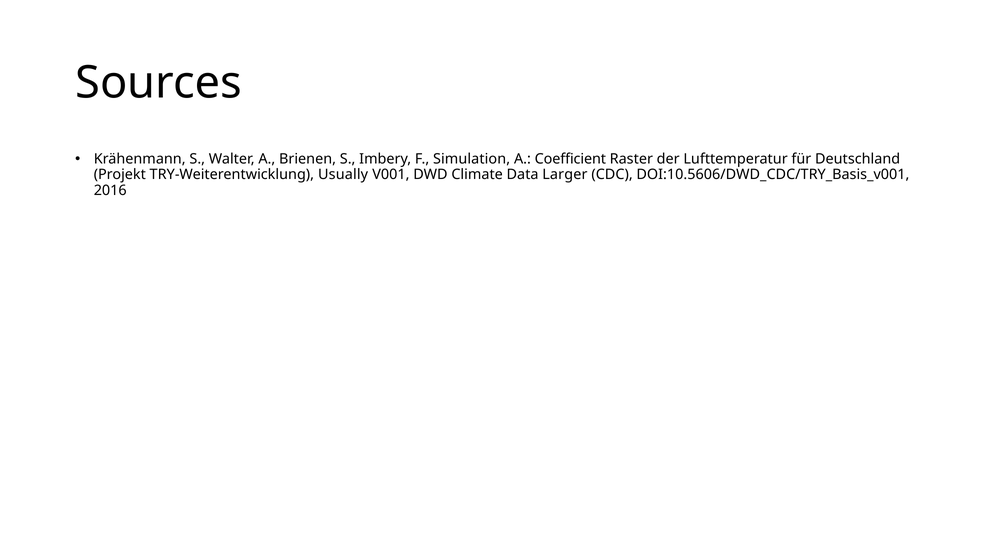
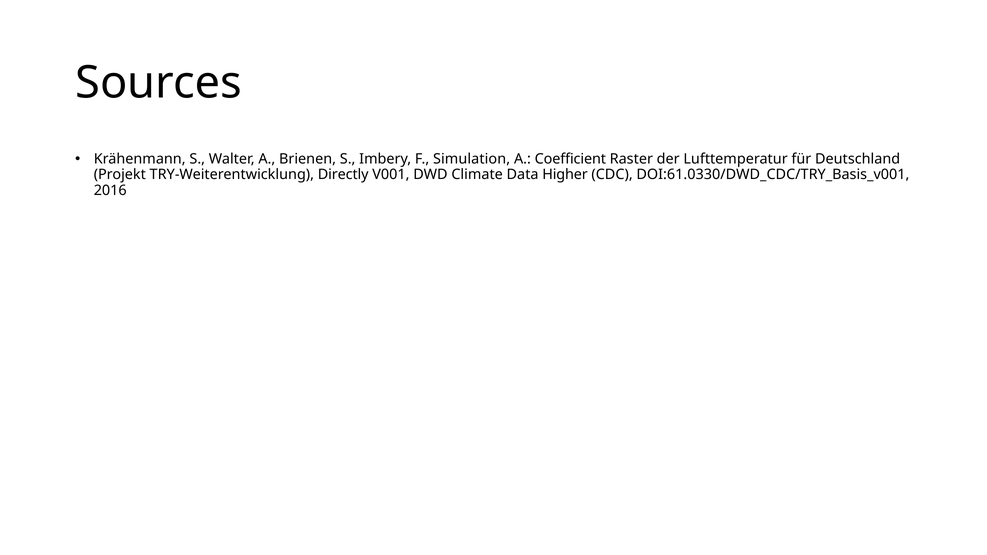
Usually: Usually -> Directly (343, 175)
Larger: Larger -> Higher (565, 175)
DOI:10.5606/DWD_CDC/TRY_Basis_v001: DOI:10.5606/DWD_CDC/TRY_Basis_v001 -> DOI:61.0330/DWD_CDC/TRY_Basis_v001 (773, 175)
